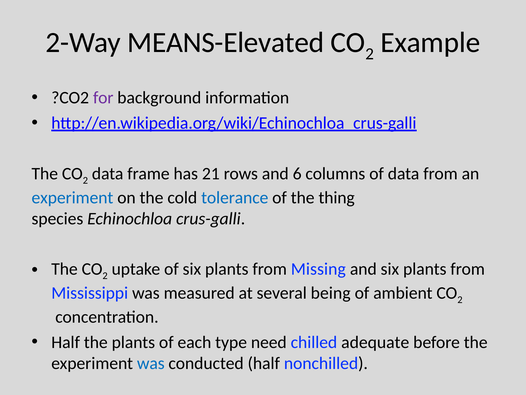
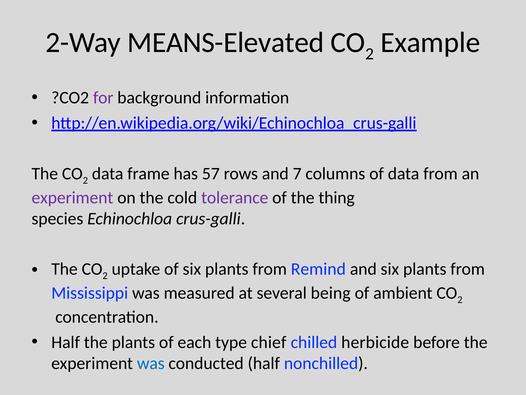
21: 21 -> 57 (211, 173)
6: 6 -> 7 (297, 173)
experiment colour: blue -> purple (72, 197)
tolerance colour: blue -> purple (235, 197)
Missing: Missing -> Remind (318, 269)
need: need -> chief (269, 342)
adequate: adequate -> herbicide (375, 342)
